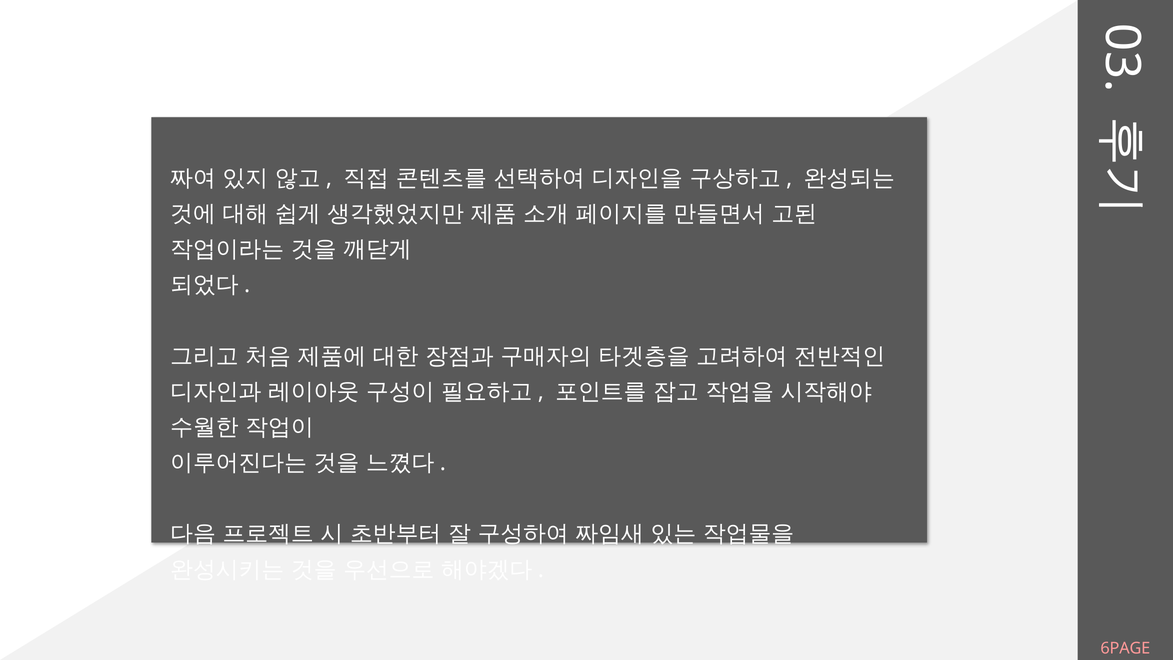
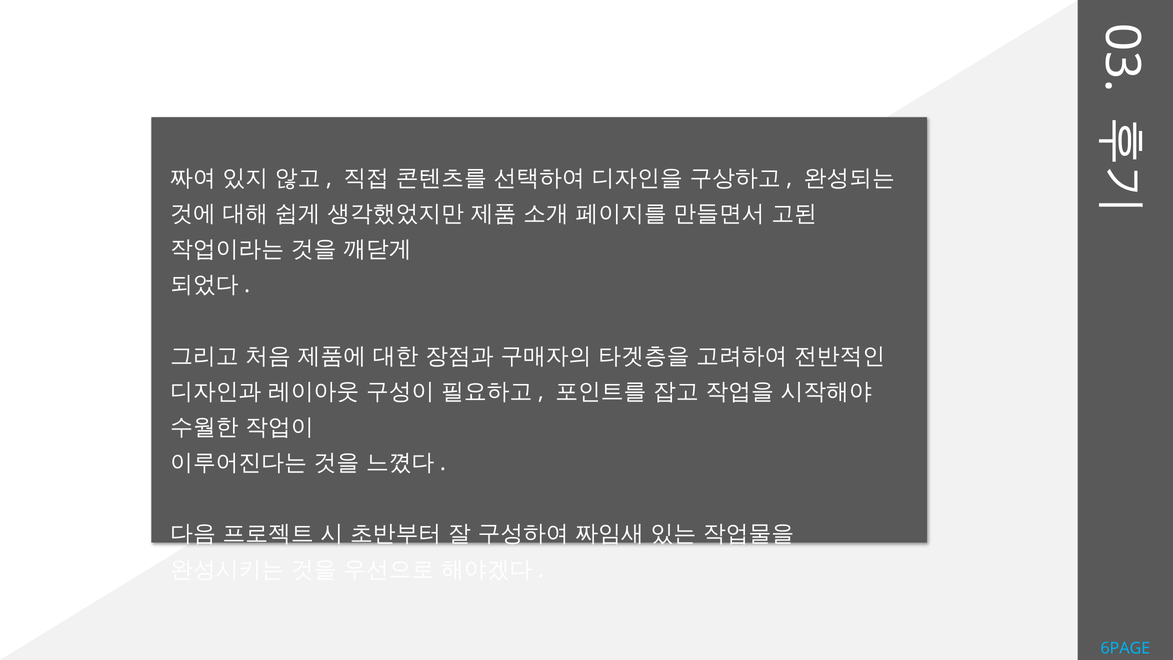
6PAGE colour: pink -> light blue (1125, 648)
